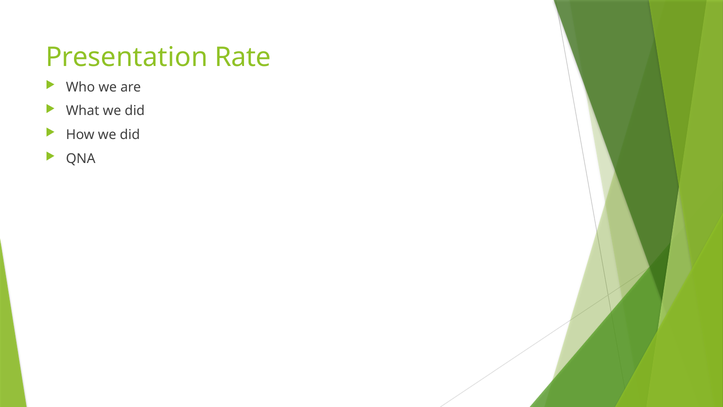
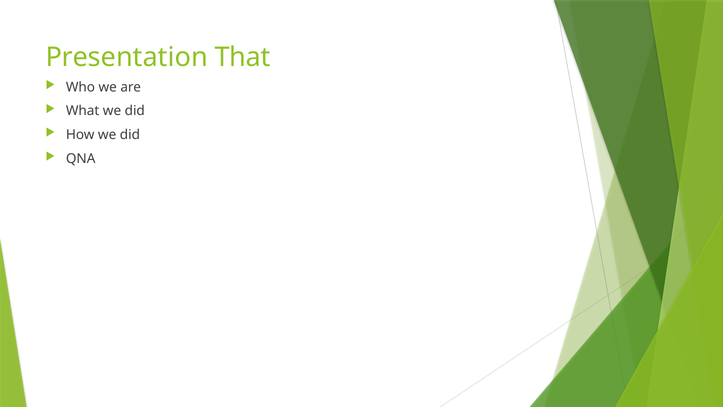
Rate: Rate -> That (243, 57)
